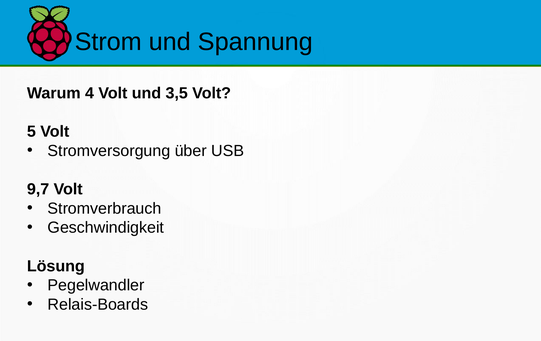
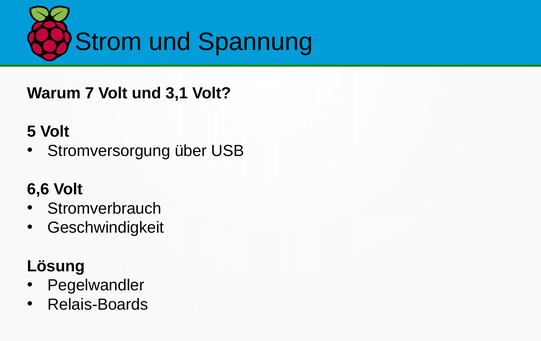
4: 4 -> 7 (89, 93)
3,5: 3,5 -> 3,1 (177, 93)
9,7: 9,7 -> 6,6 (38, 189)
